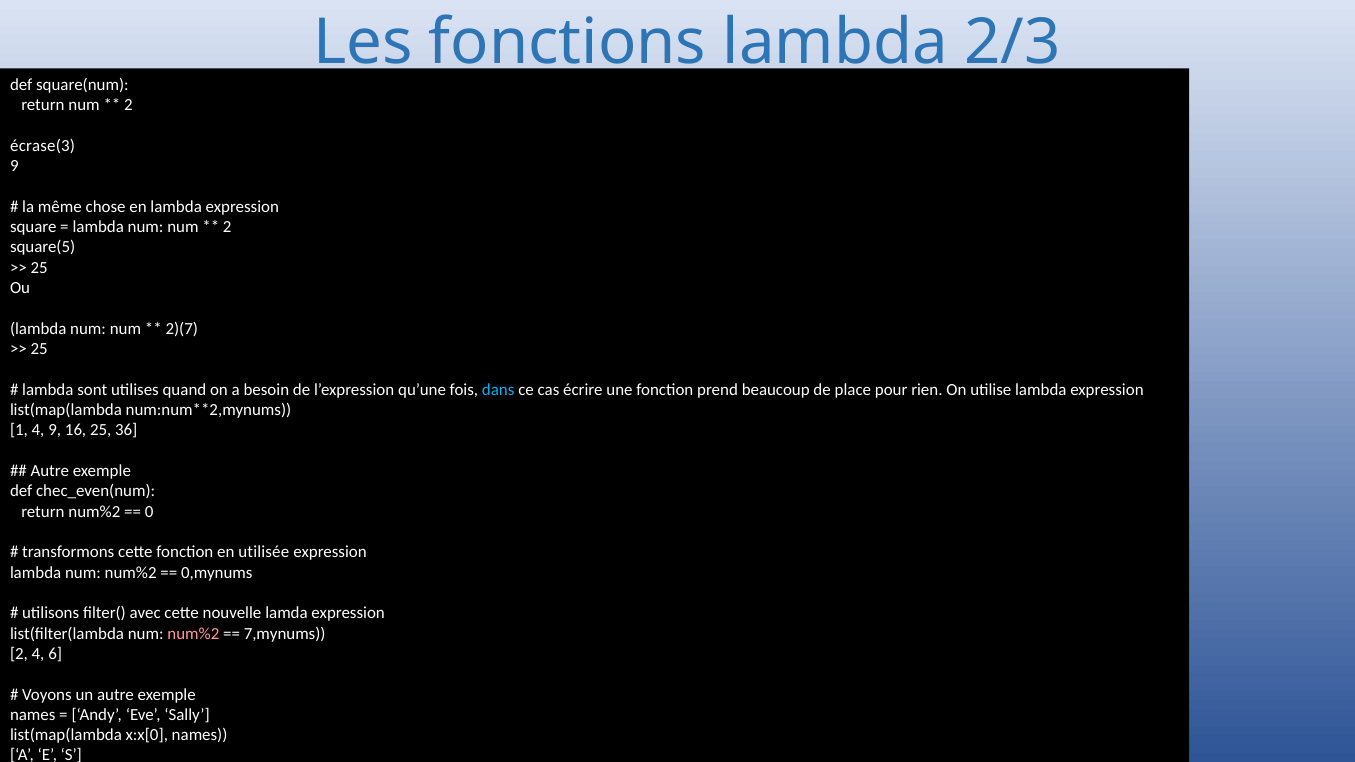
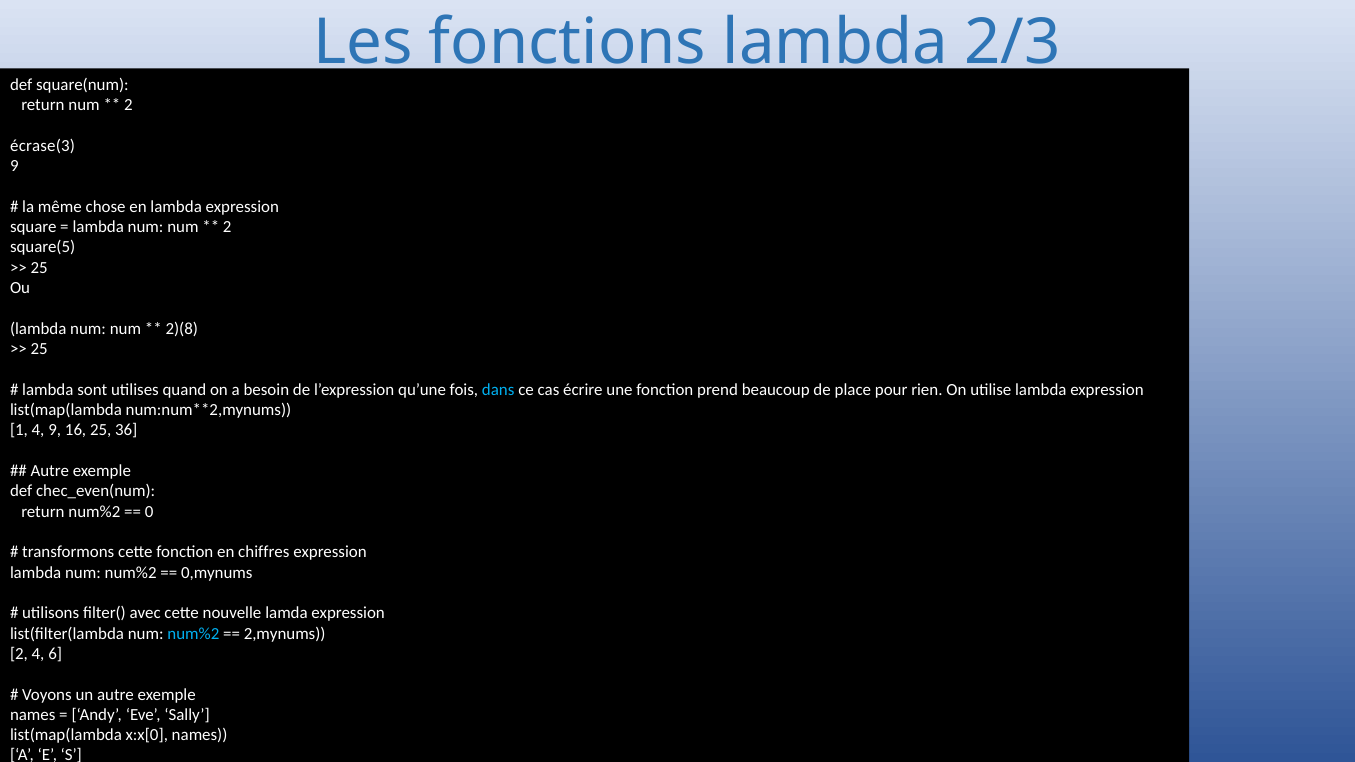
2)(7: 2)(7 -> 2)(8 (182, 329)
utilisée: utilisée -> chiffres (264, 552)
num%2 colour: pink -> light blue (193, 634)
7,mynums: 7,mynums -> 2,mynums (285, 634)
